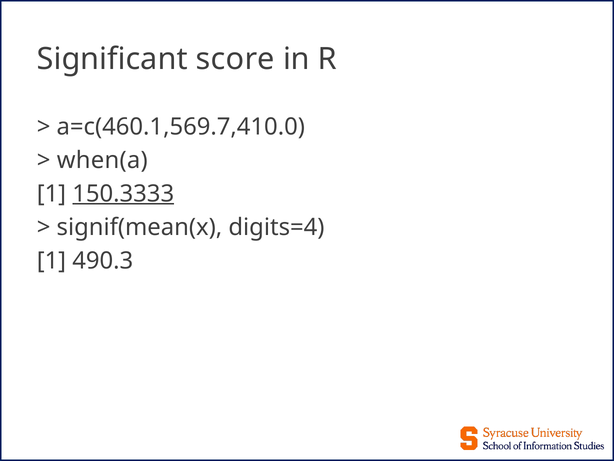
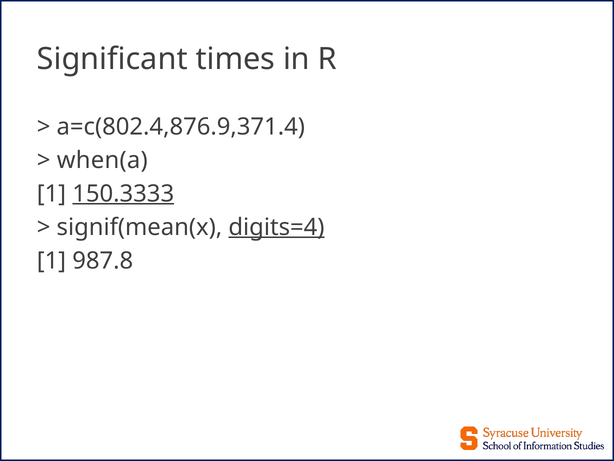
score: score -> times (235, 59)
a=c(460.1,569.7,410.0: a=c(460.1,569.7,410.0 -> a=c(802.4,876.9,371.4 (181, 127)
digits=4 underline: none -> present (276, 227)
490.3: 490.3 -> 987.8 (103, 260)
